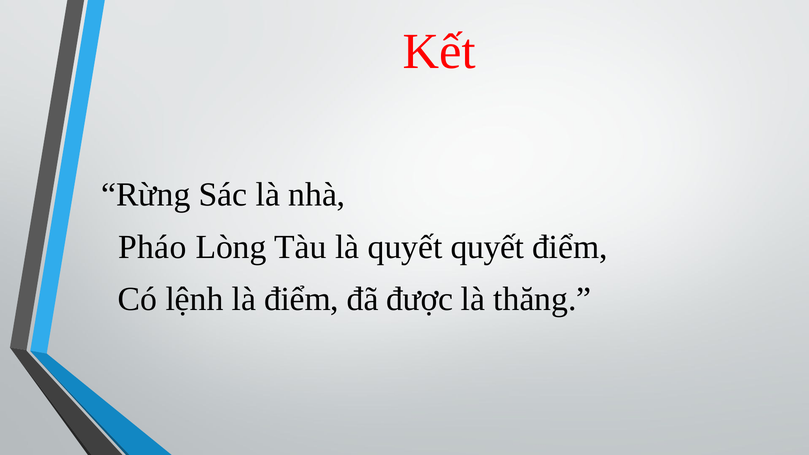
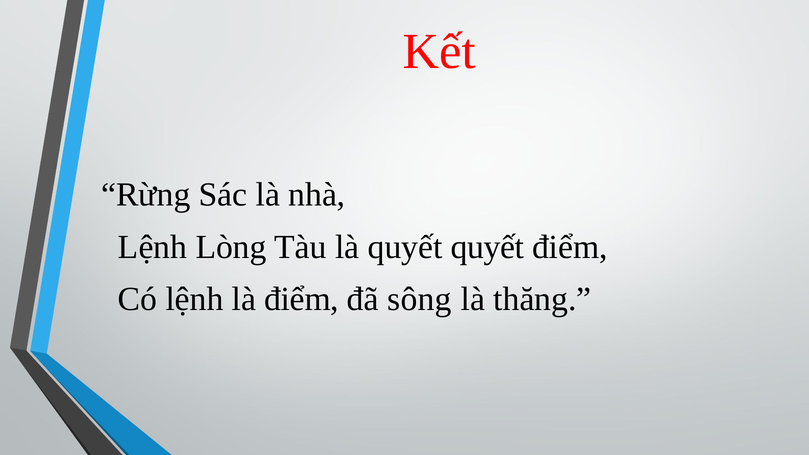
Pháo: Pháo -> Lệnh (153, 247)
được: được -> sông (419, 299)
